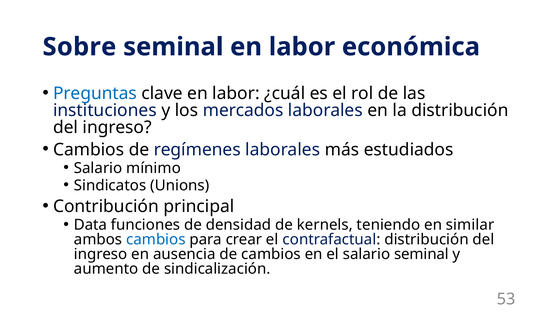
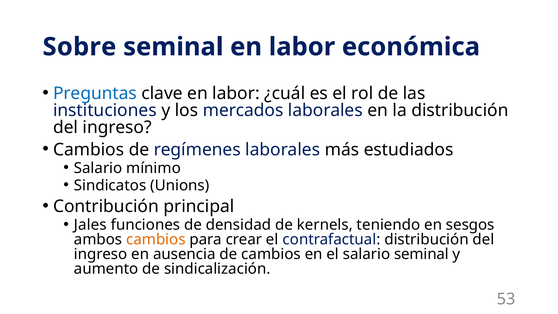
Data: Data -> Jales (90, 225)
similar: similar -> sesgos (470, 225)
cambios colour: blue -> orange (156, 239)
